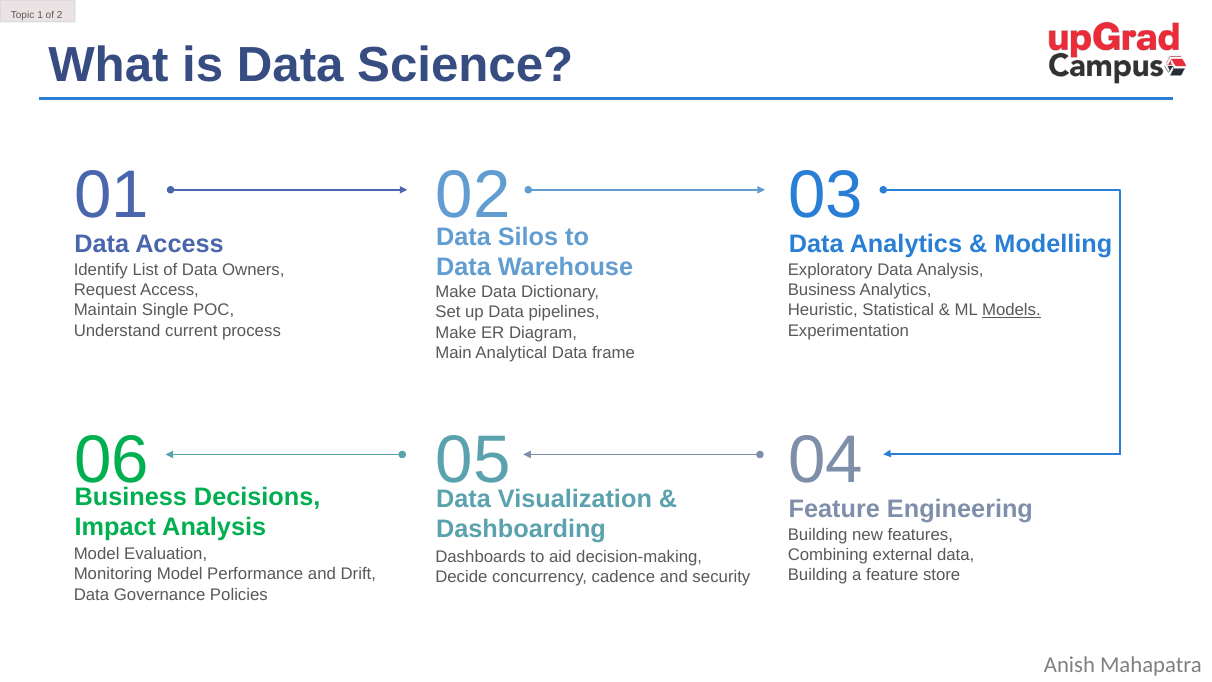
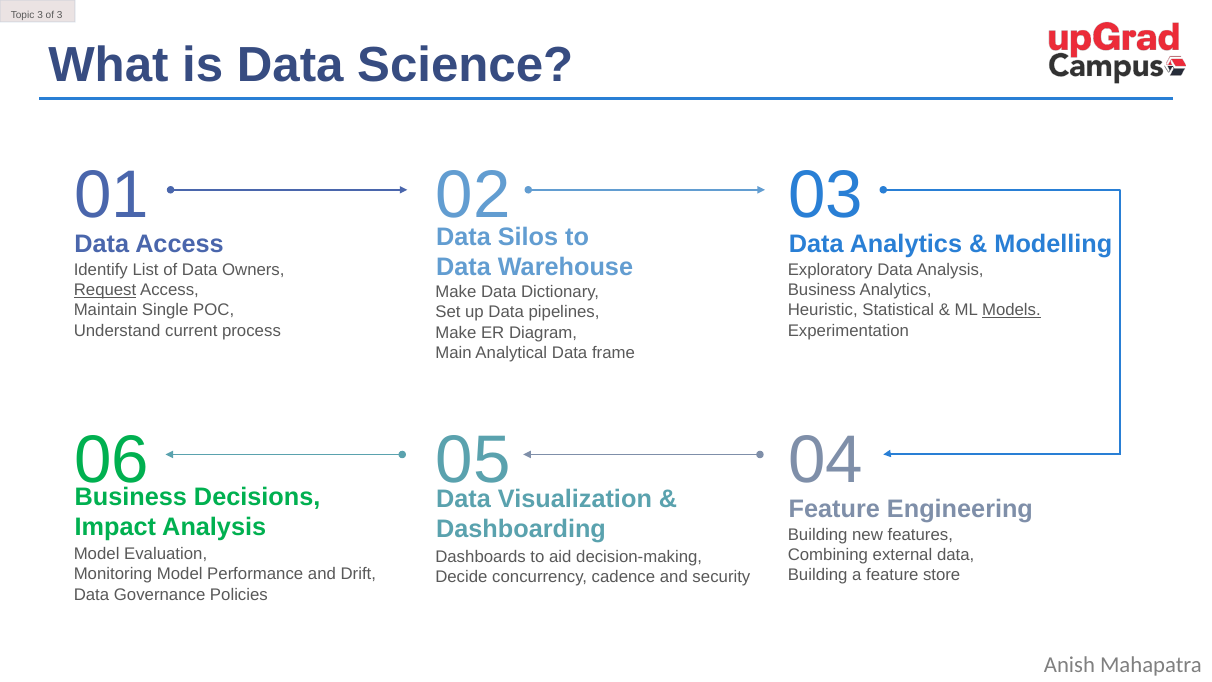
Topic 1: 1 -> 3 (40, 15)
of 2: 2 -> 3 (60, 15)
Request underline: none -> present (105, 290)
